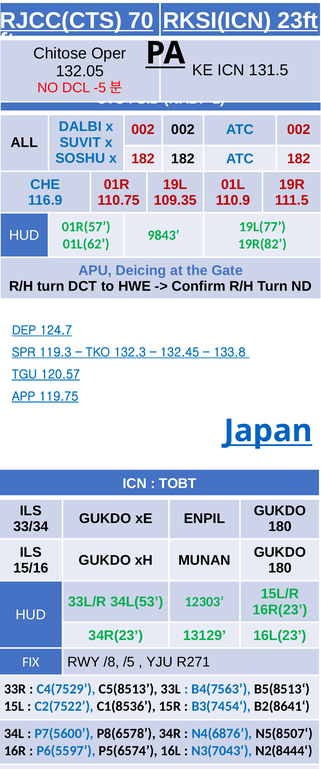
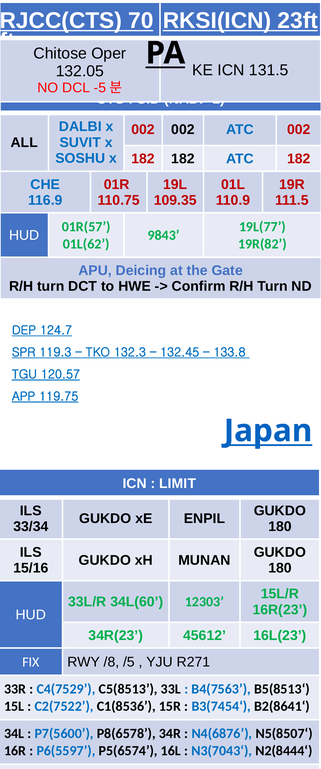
TOBT: TOBT -> LIMIT (178, 483)
34L(53: 34L(53 -> 34L(60 (137, 601)
13129: 13129 -> 45612 (205, 635)
